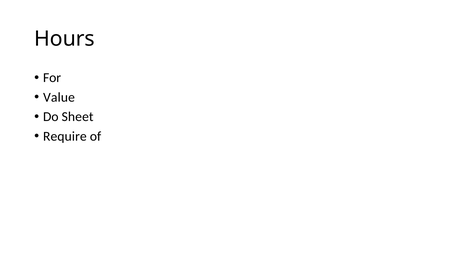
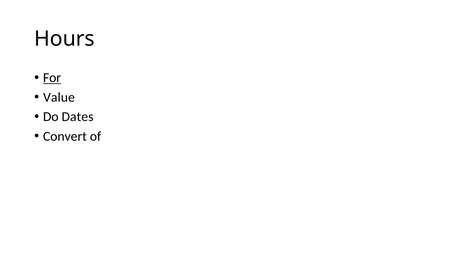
For underline: none -> present (52, 78)
Sheet: Sheet -> Dates (78, 117)
Require: Require -> Convert (65, 136)
